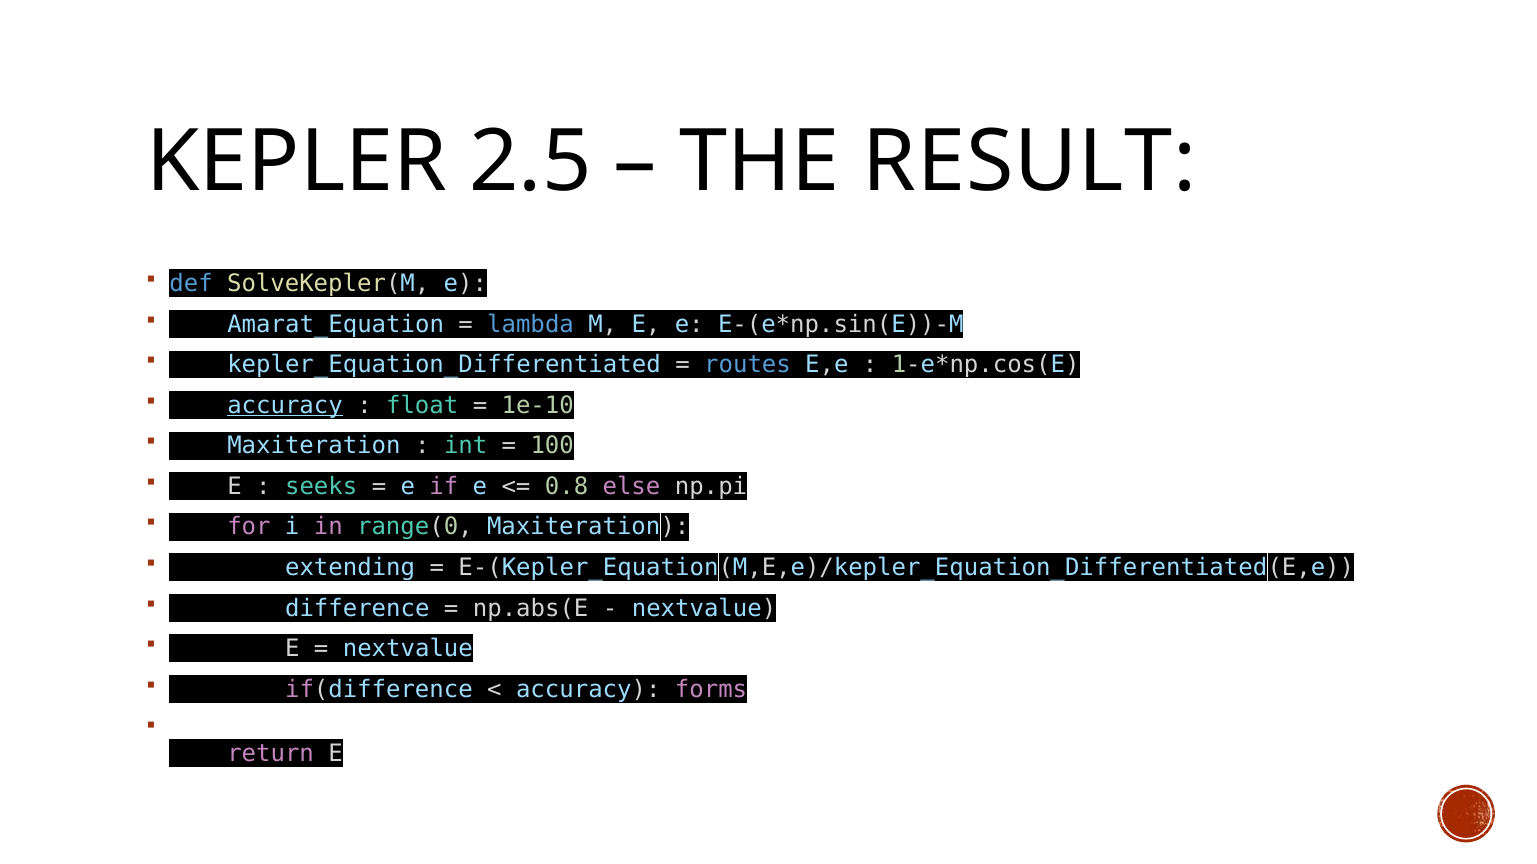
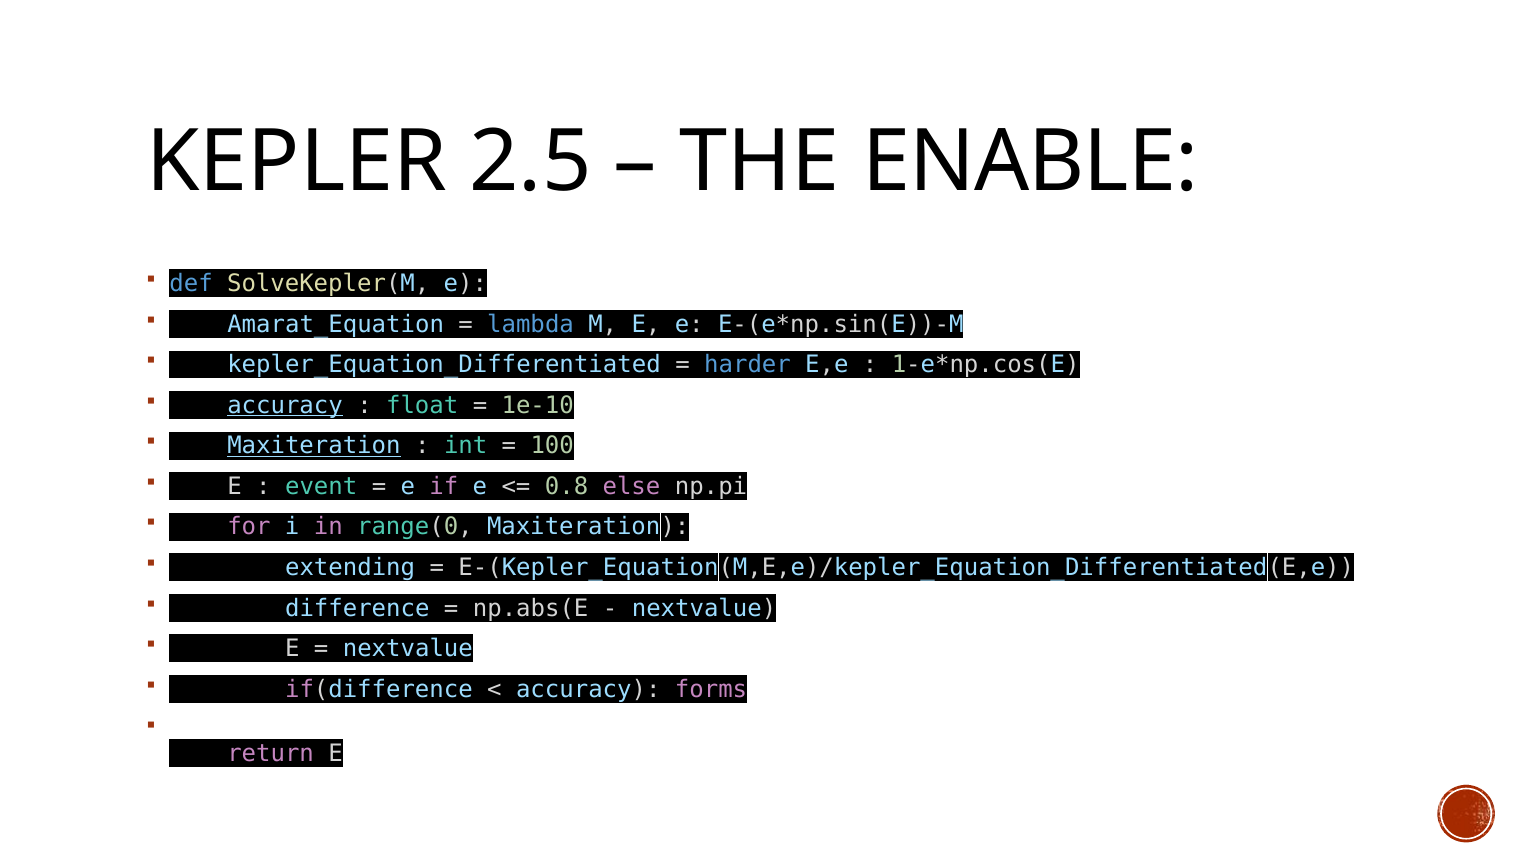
RESULT: RESULT -> ENABLE (1030, 162)
routes: routes -> harder (748, 365)
Maxiteration underline: none -> present (314, 446)
seeks: seeks -> event (321, 487)
